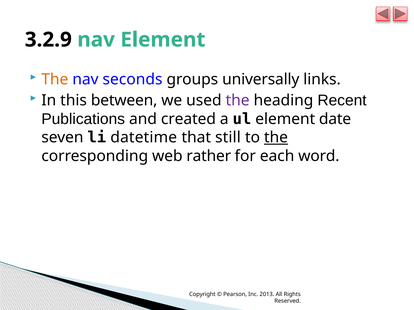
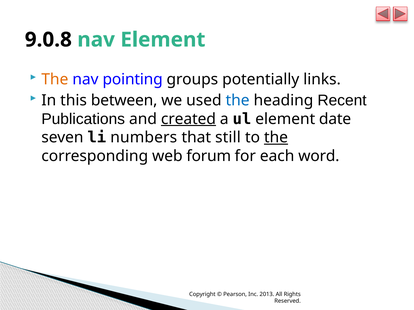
3.2.9: 3.2.9 -> 9.0.8 (48, 40)
seconds: seconds -> pointing (133, 80)
universally: universally -> potentially (261, 80)
the colour: purple -> blue (238, 100)
created underline: none -> present (188, 119)
datetime: datetime -> numbers (144, 138)
rather: rather -> forum (209, 156)
